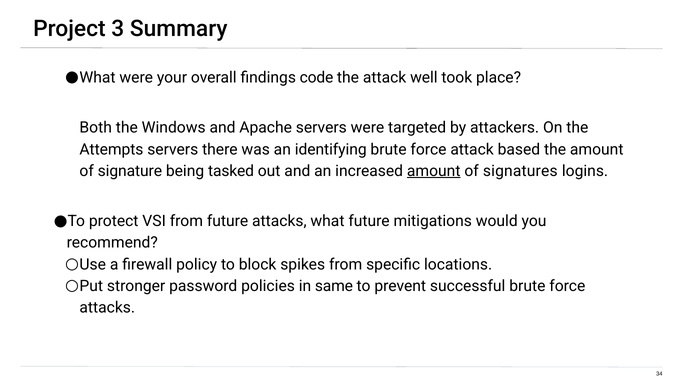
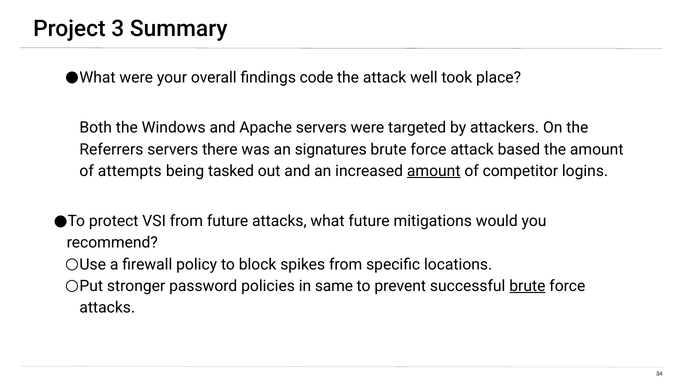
Attempts: Attempts -> Referrers (111, 150)
identifying: identifying -> signatures (331, 150)
signature: signature -> attempts (130, 171)
signatures: signatures -> competitor (520, 171)
brute underline: none -> present (527, 286)
